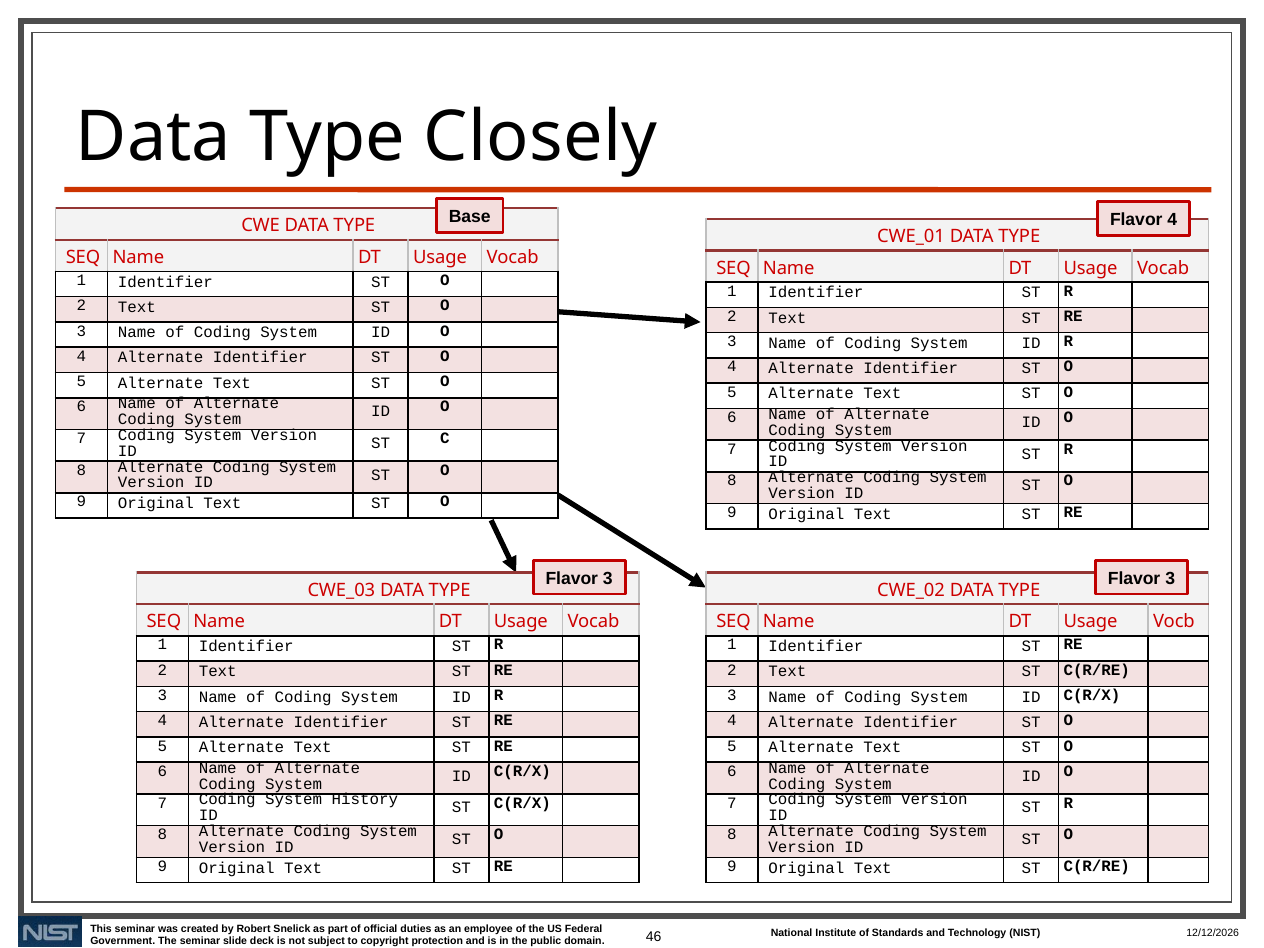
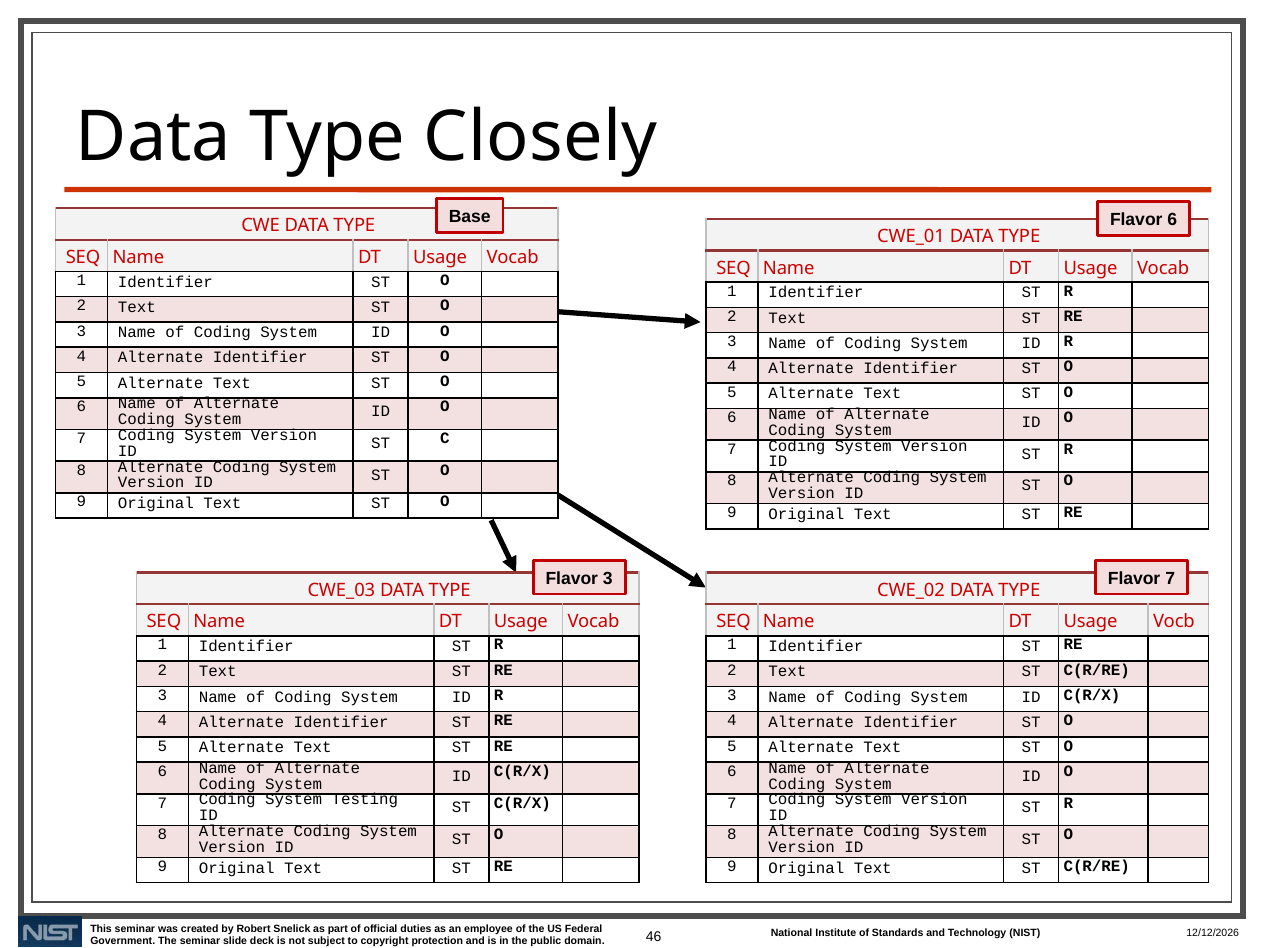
Flavor 4: 4 -> 6 (1172, 220)
3: 3 -> 7 (1170, 578)
History: History -> Testing (365, 800)
